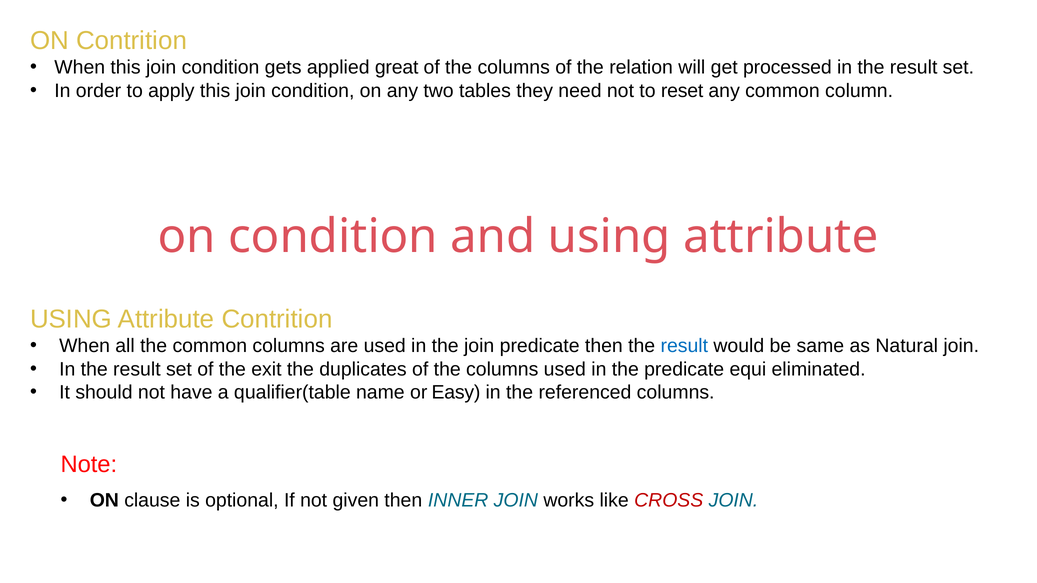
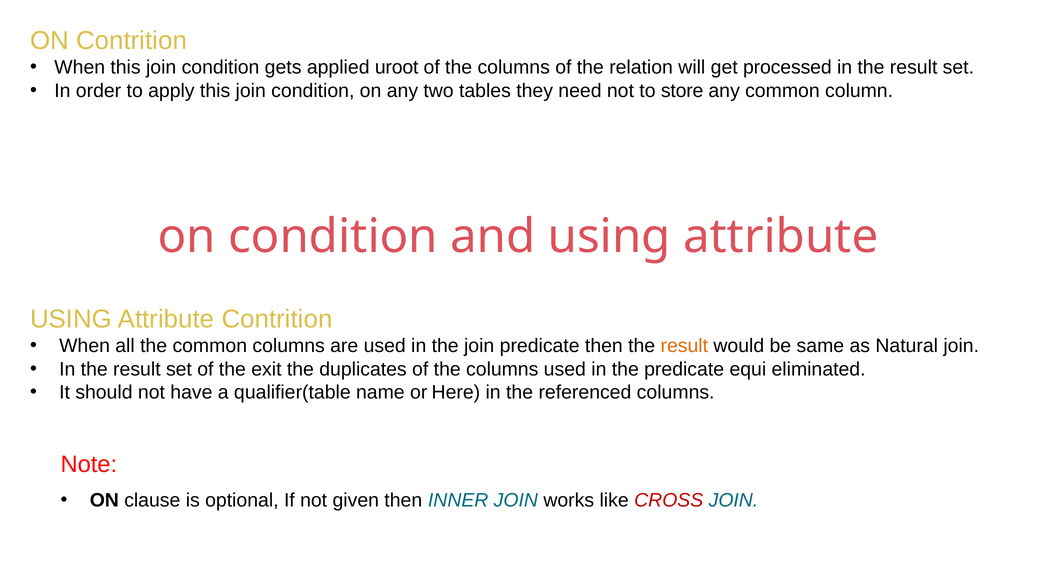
great: great -> uroot (397, 67)
reset: reset -> store (682, 91)
result colour: blue -> orange (684, 346)
Easy: Easy -> Here (456, 393)
